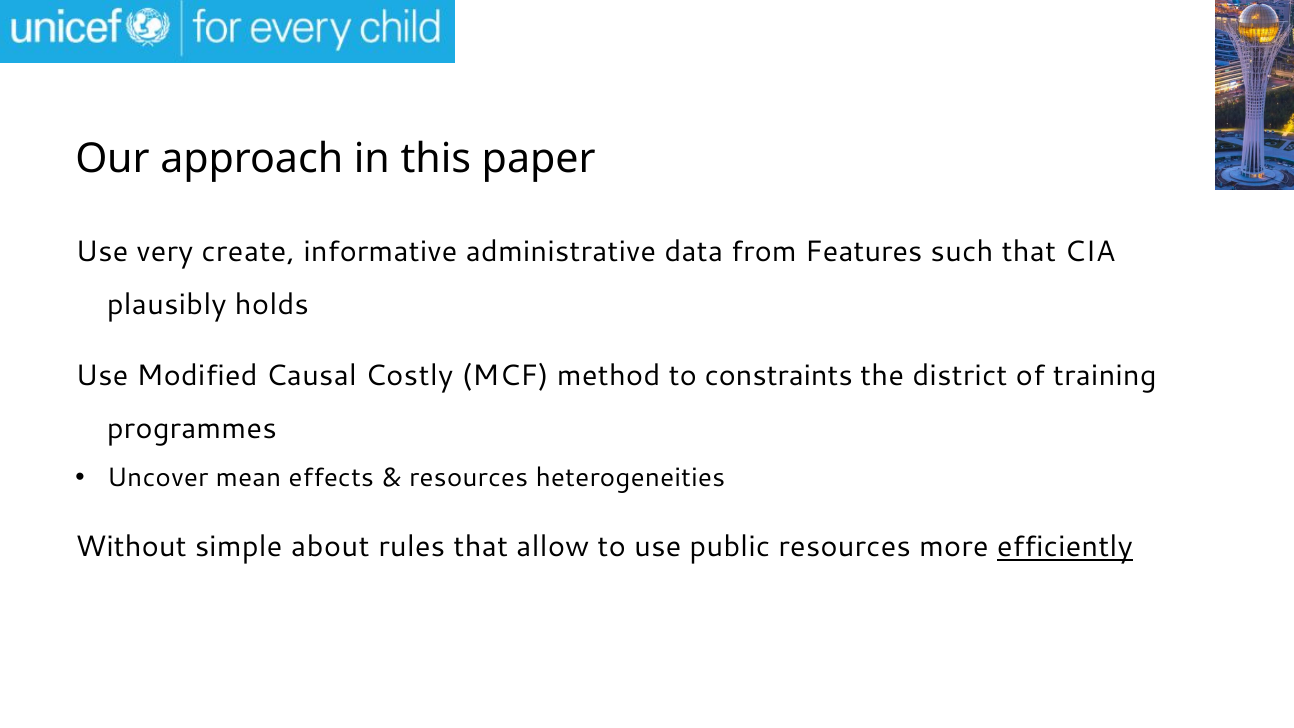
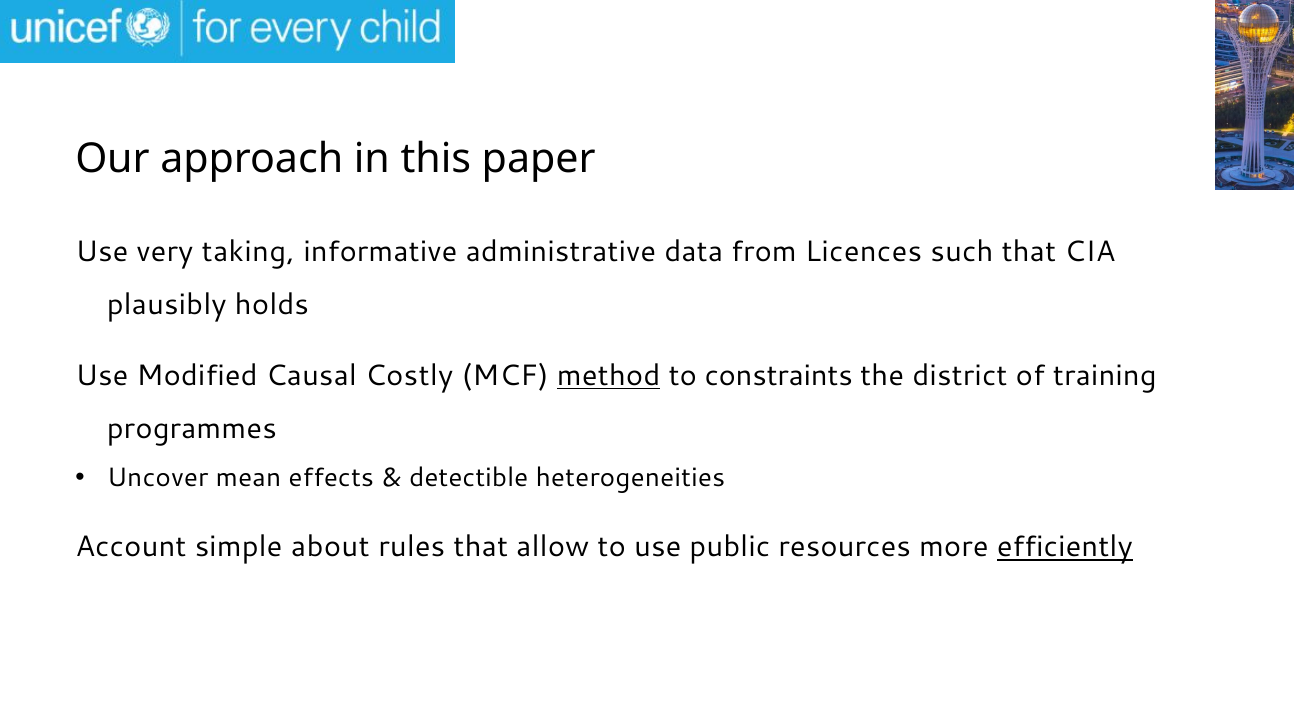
create: create -> taking (248, 252)
Features: Features -> Licences (864, 252)
method underline: none -> present (609, 376)
resources: resources -> detectible (469, 478)
Without: Without -> Account (131, 547)
